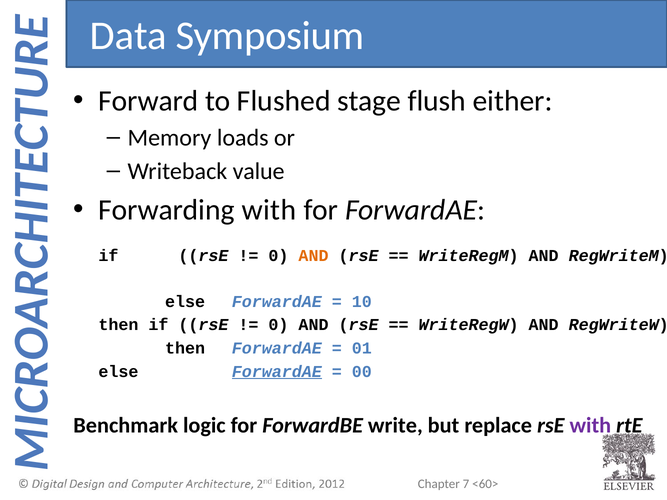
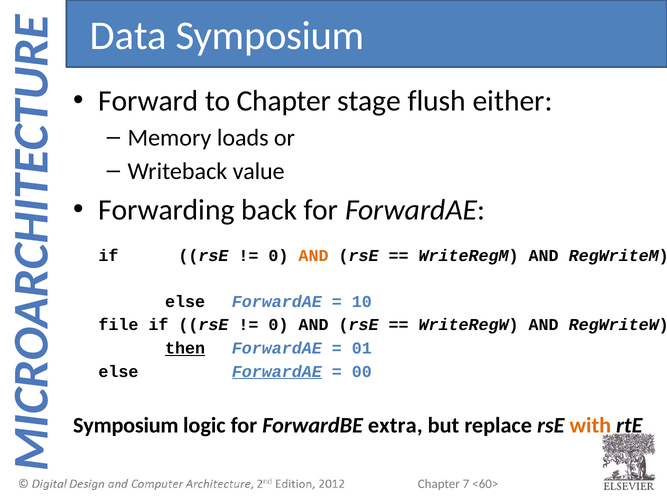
to Flushed: Flushed -> Chapter (284, 101)
Forwarding with: with -> back (269, 210)
then: then -> file (118, 325)
then underline: none -> present (185, 348)
Benchmark: Benchmark -> Symposium (126, 426)
write: write -> extra (395, 426)
with colour: purple -> orange (590, 426)
